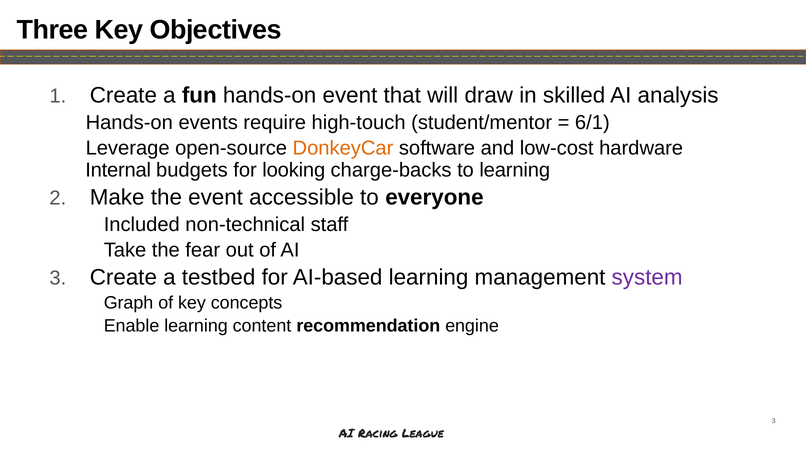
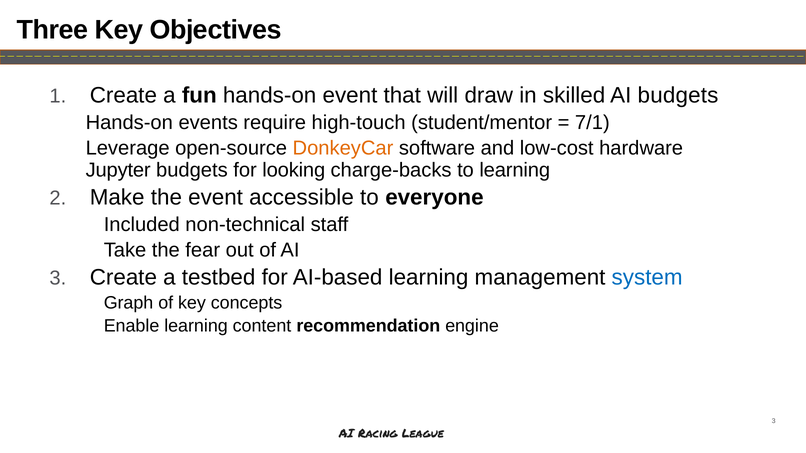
AI analysis: analysis -> budgets (678, 96)
6/1: 6/1 -> 7/1 (592, 123)
Internal: Internal -> Jupyter (118, 170)
system colour: purple -> blue (647, 278)
